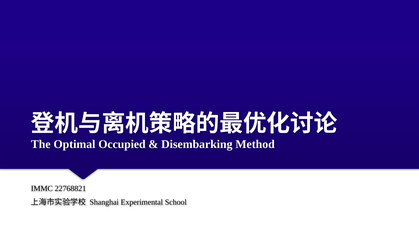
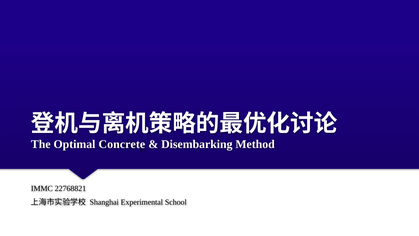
Occupied: Occupied -> Concrete (122, 144)
